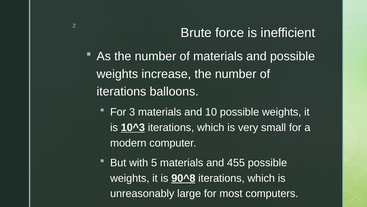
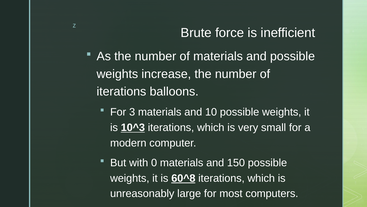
5: 5 -> 0 (154, 162)
455: 455 -> 150 (236, 162)
90^8: 90^8 -> 60^8 (183, 178)
